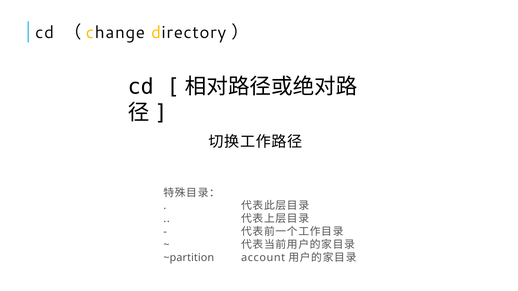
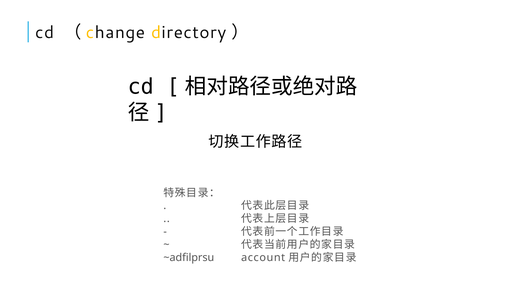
~partition: ~partition -> ~adfilprsu (189, 258)
